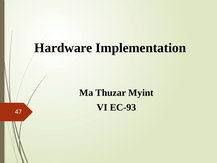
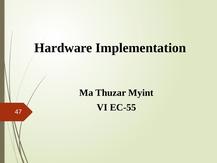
EC-93: EC-93 -> EC-55 (123, 107)
